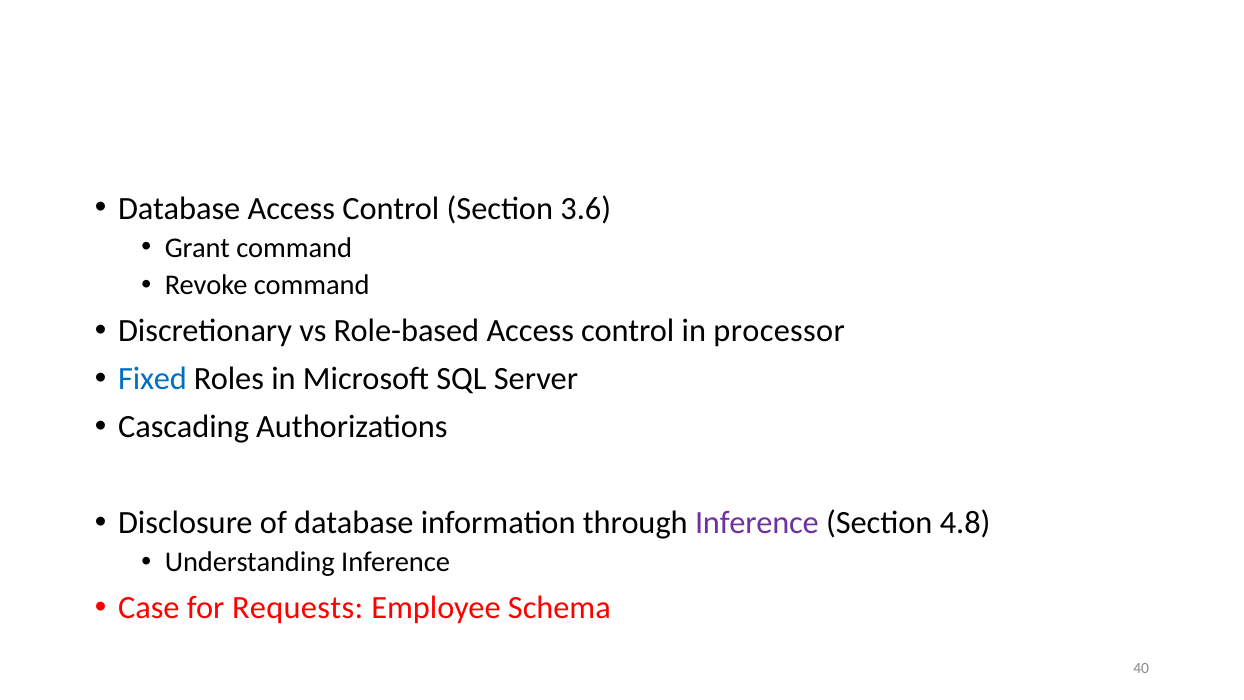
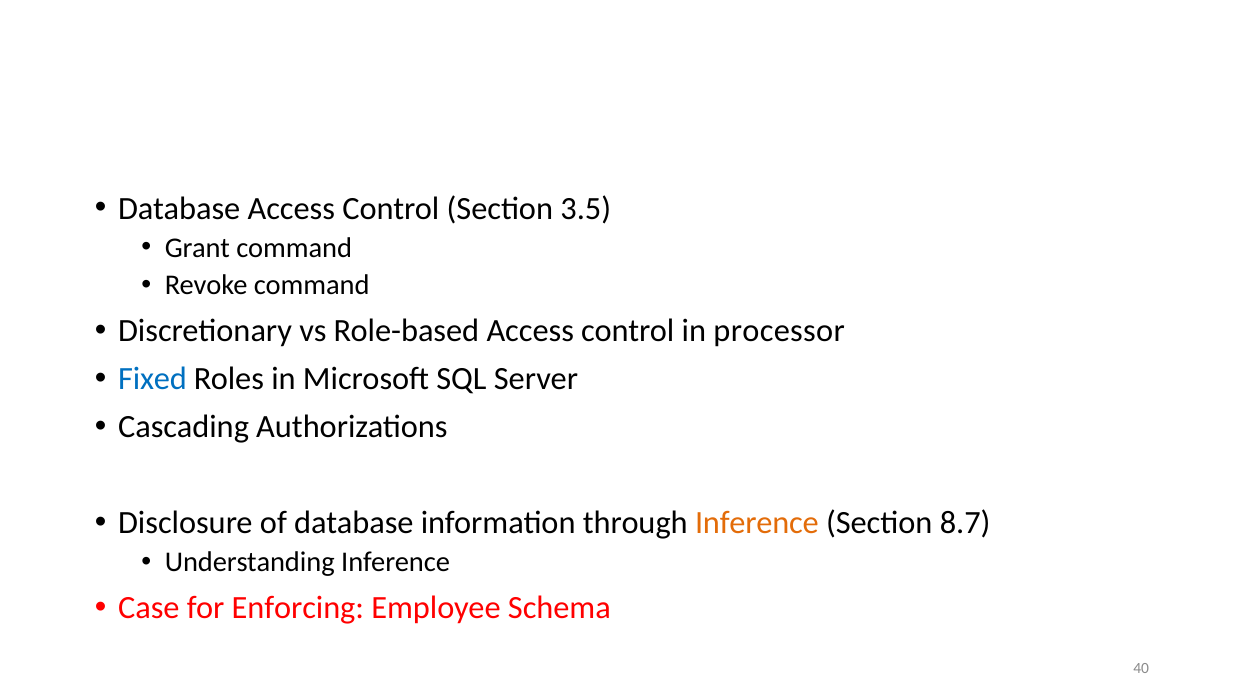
3.6: 3.6 -> 3.5 (586, 208)
Inference colour: purple -> orange (757, 522)
4.8: 4.8 -> 8.7 (965, 522)
Requests: Requests -> Enforcing (298, 608)
